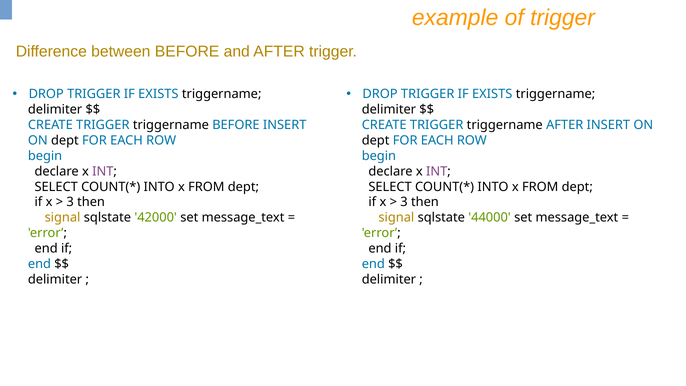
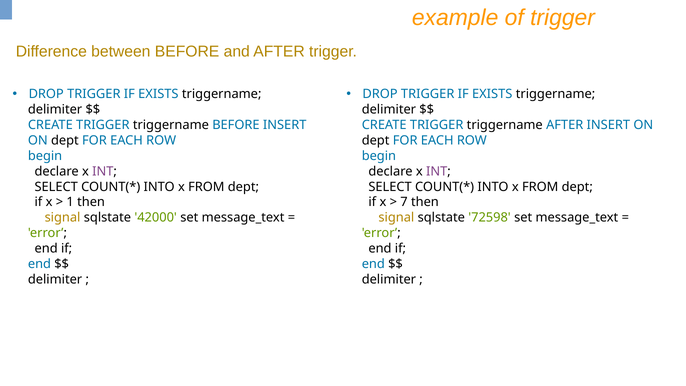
3: 3 -> 1 (70, 202)
3: 3 -> 7 (404, 202)
44000: 44000 -> 72598 (490, 218)
